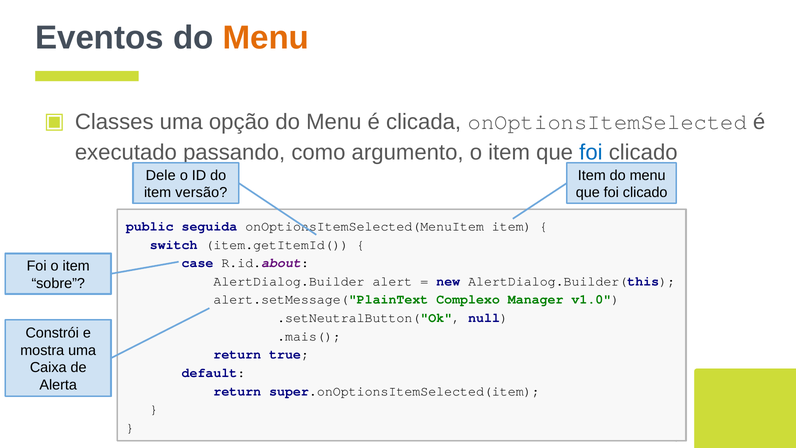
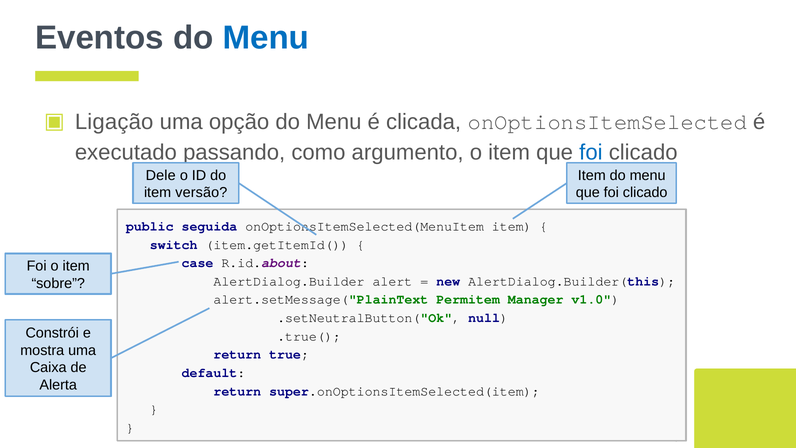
Menu colour: orange -> blue (266, 38)
Classes: Classes -> Ligação (114, 122)
Complexo: Complexo -> Permitem (468, 299)
.mais(: .mais( -> .true( (309, 336)
